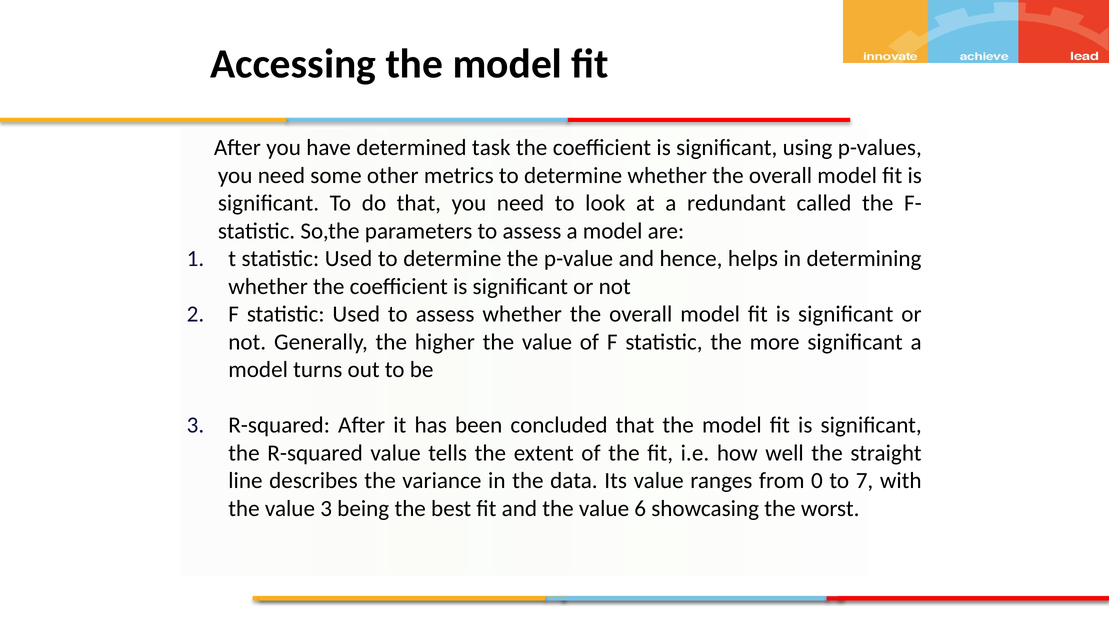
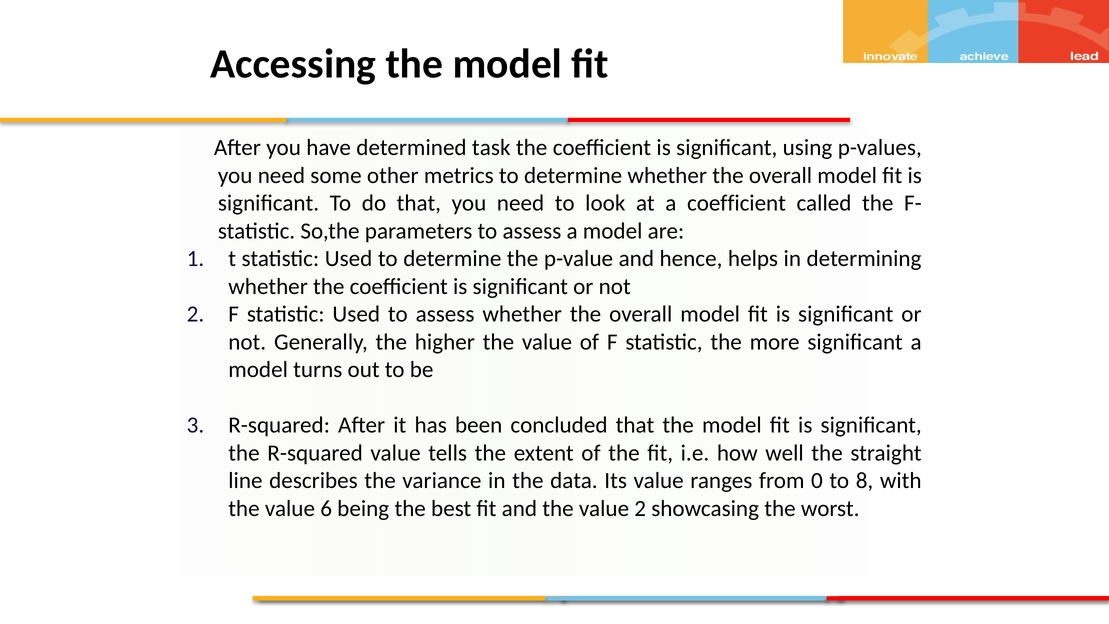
a redundant: redundant -> coefficient (736, 203)
7: 7 -> 8 (865, 481)
value 3: 3 -> 6 (326, 508)
value 6: 6 -> 2 (640, 508)
